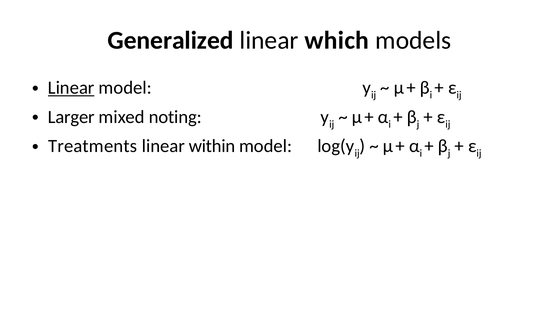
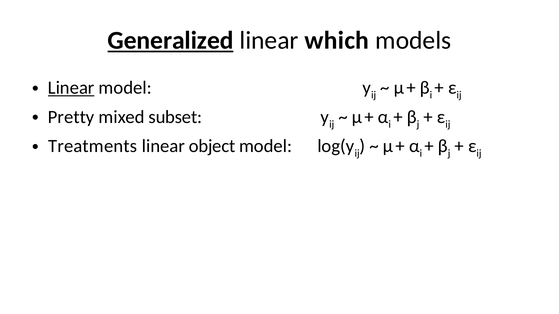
Generalized underline: none -> present (171, 41)
Larger: Larger -> Pretty (71, 117)
noting: noting -> subset (175, 117)
within: within -> object (212, 146)
